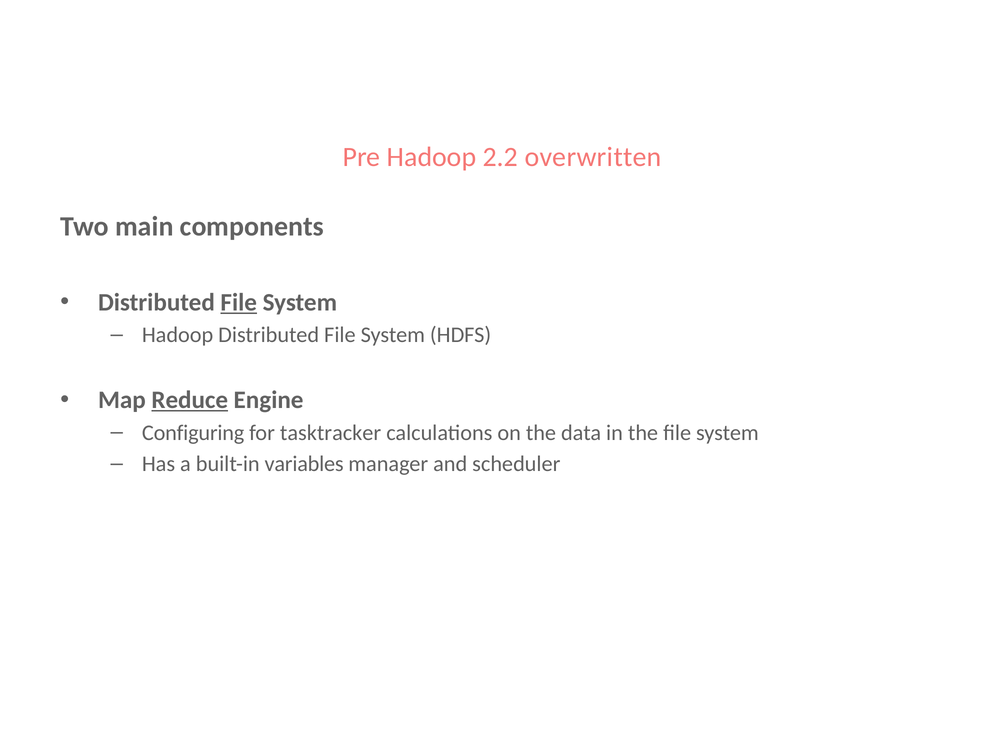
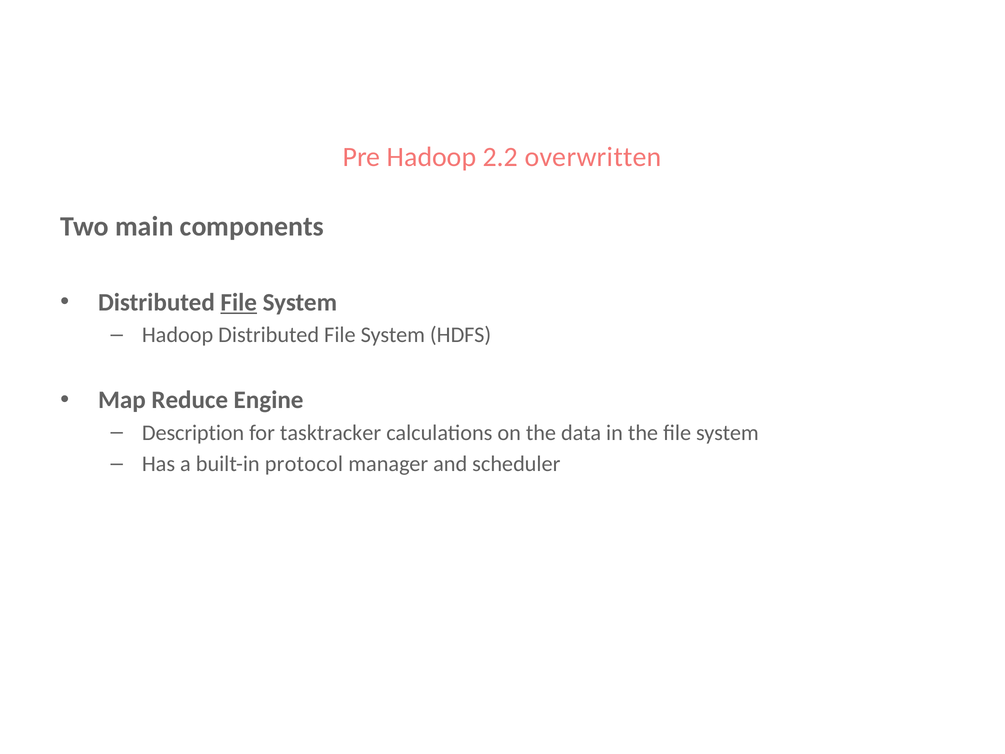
Reduce underline: present -> none (190, 400)
Configuring: Configuring -> Description (193, 433)
variables: variables -> protocol (304, 464)
